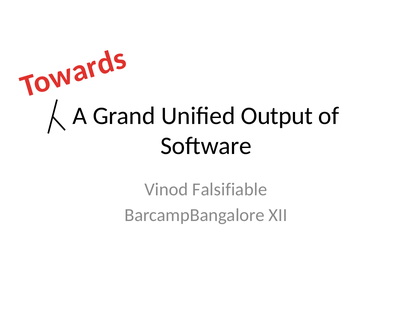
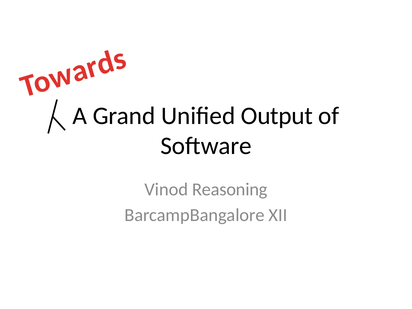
Falsifiable: Falsifiable -> Reasoning (230, 189)
